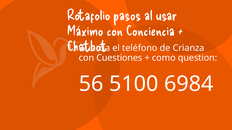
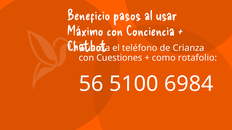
Rotafolio: Rotafolio -> Beneficio (89, 16)
question: question -> rotafolio (197, 58)
